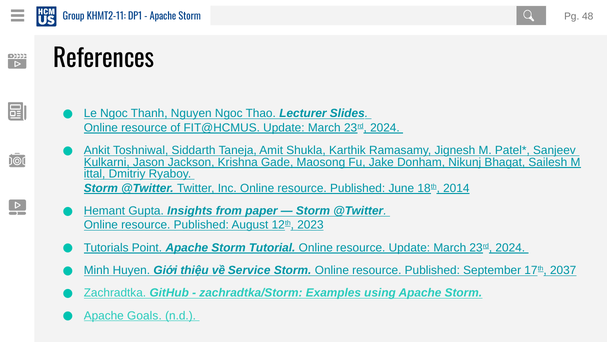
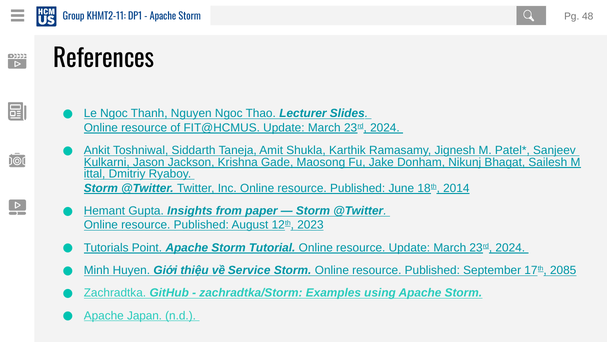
2037: 2037 -> 2085 (563, 270)
Goals: Goals -> Japan (145, 315)
